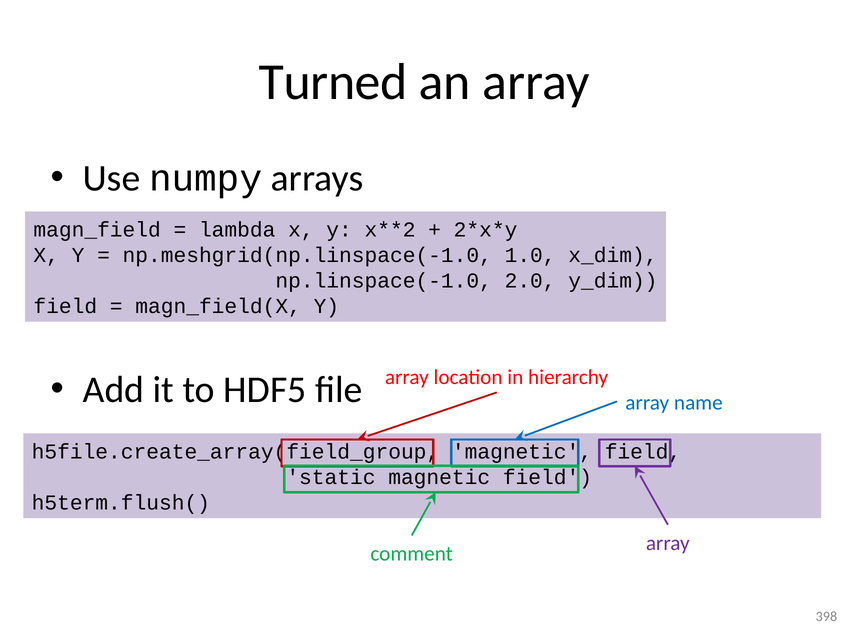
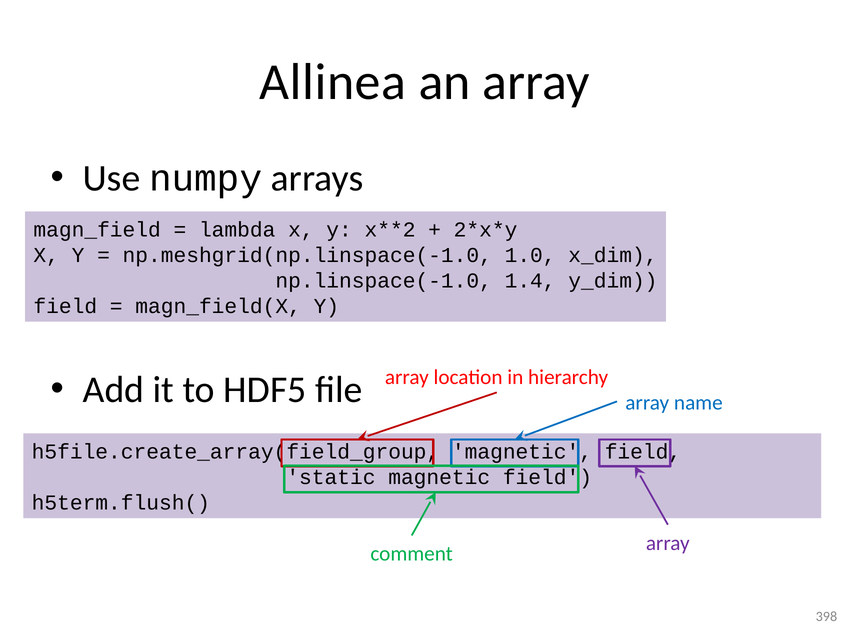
Turned: Turned -> Allinea (333, 82)
2.0: 2.0 -> 1.4 (530, 281)
